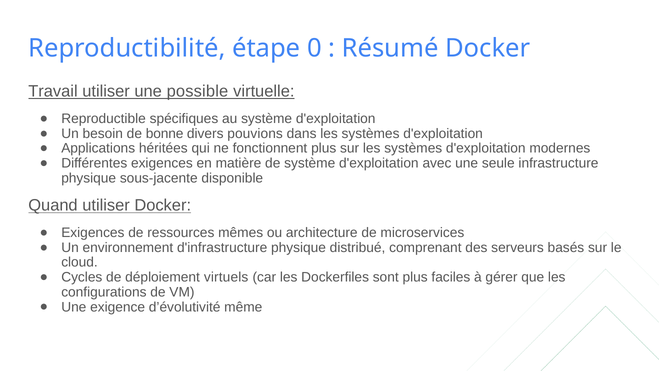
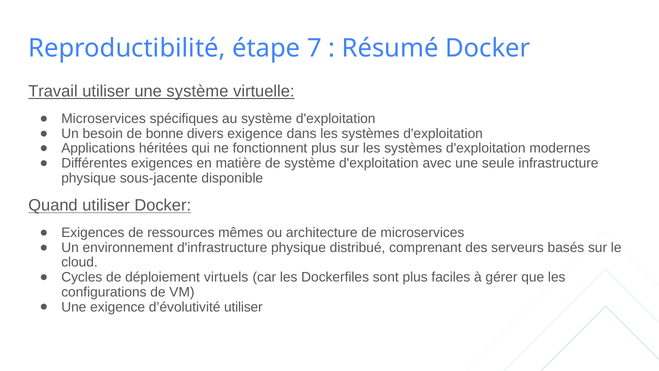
0: 0 -> 7 (314, 48)
une possible: possible -> système (197, 91)
Reproductible: Reproductible -> Microservices (104, 119)
divers pouvions: pouvions -> exigence (255, 133)
d’évolutivité même: même -> utiliser (243, 307)
